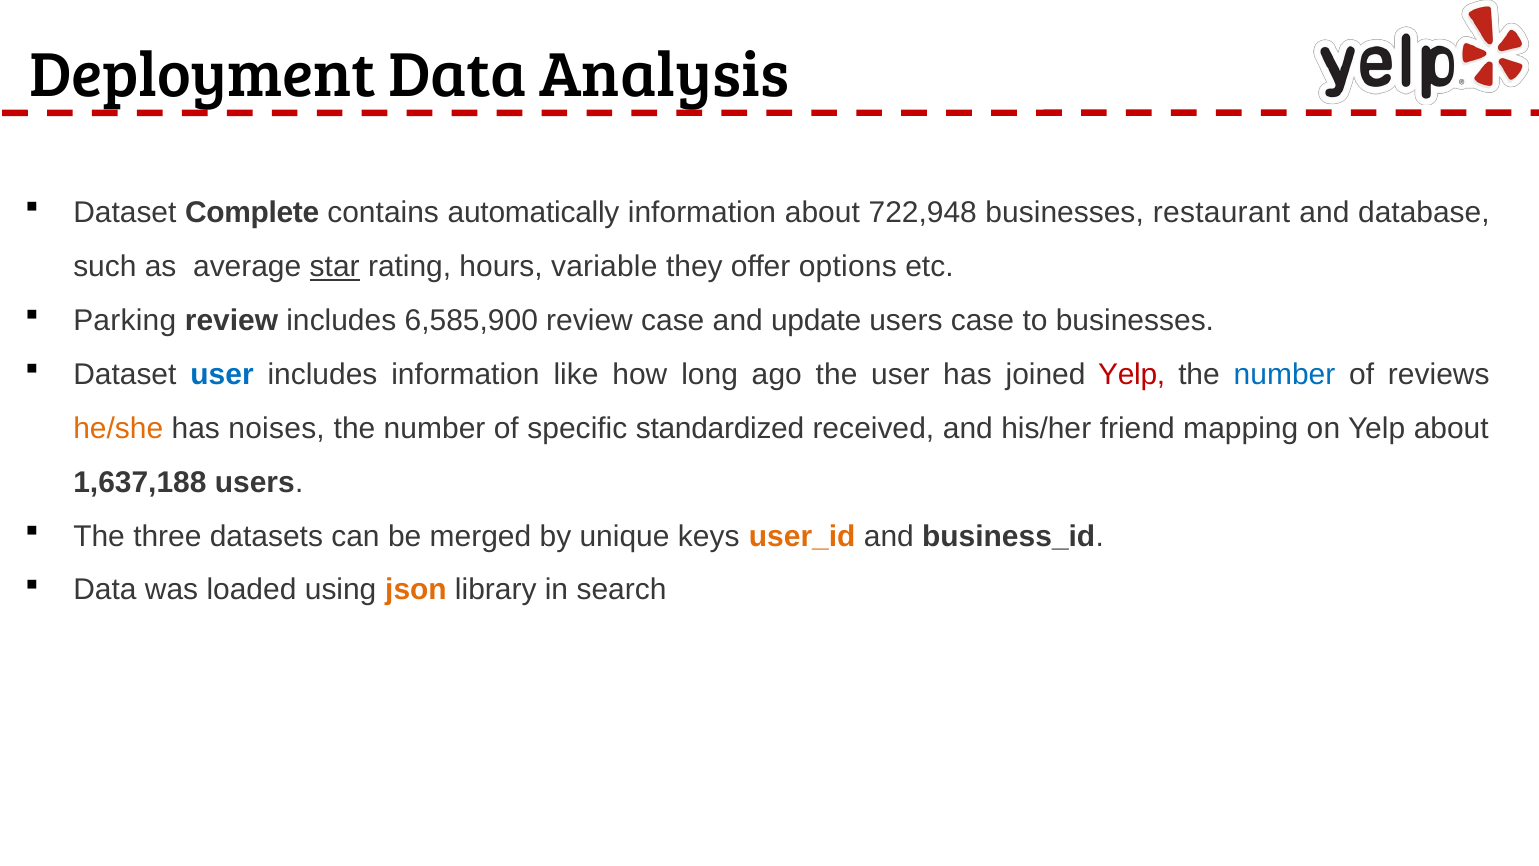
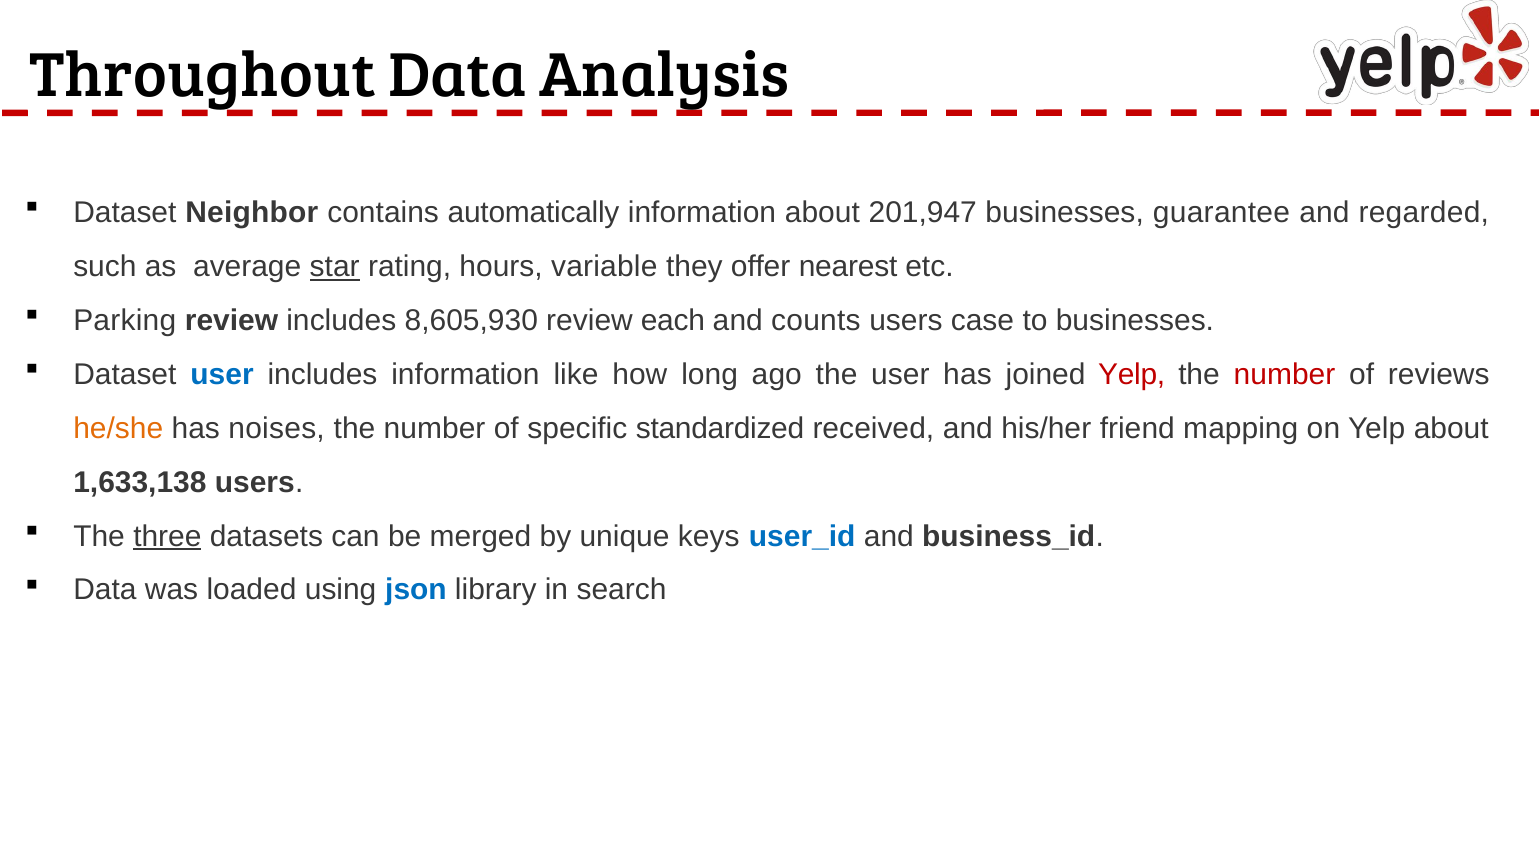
Deployment: Deployment -> Throughout (202, 75)
Complete: Complete -> Neighbor (252, 213)
722,948: 722,948 -> 201,947 (923, 213)
restaurant: restaurant -> guarantee (1221, 213)
database: database -> regarded (1424, 213)
options: options -> nearest (848, 267)
6,585,900: 6,585,900 -> 8,605,930 (471, 321)
review case: case -> each (673, 321)
update: update -> counts (816, 321)
number colour: blue -> red (1285, 374)
1,637,188: 1,637,188 -> 1,633,138 (140, 482)
three underline: none -> present (167, 536)
user_id colour: orange -> blue (802, 536)
json colour: orange -> blue (416, 590)
